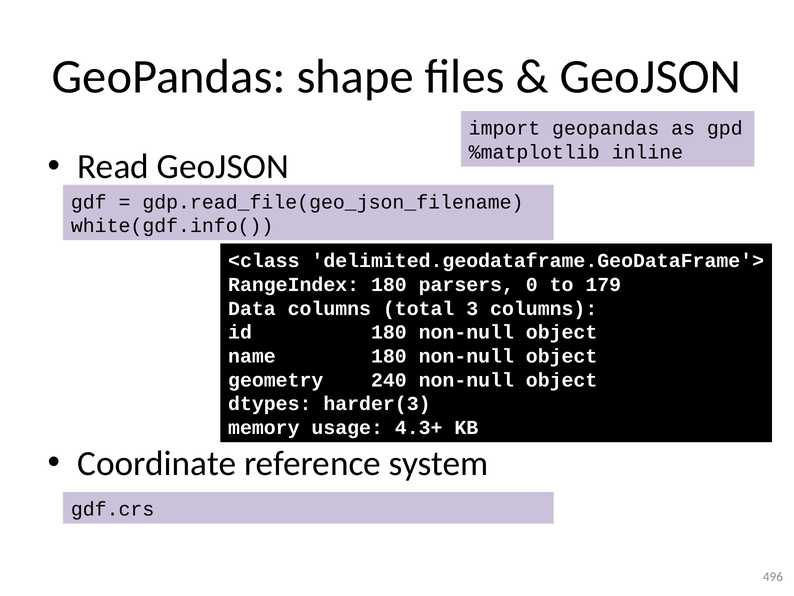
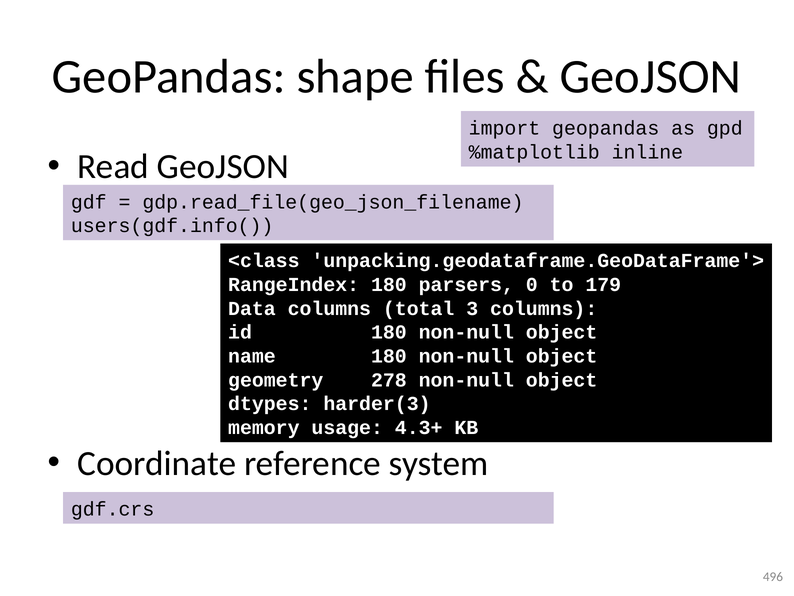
white(gdf.info(: white(gdf.info( -> users(gdf.info( (172, 226)
delimited.geodataframe.GeoDataFrame'>: delimited.geodataframe.GeoDataFrame'> -> unpacking.geodataframe.GeoDataFrame'> (538, 261)
240: 240 -> 278 (389, 380)
